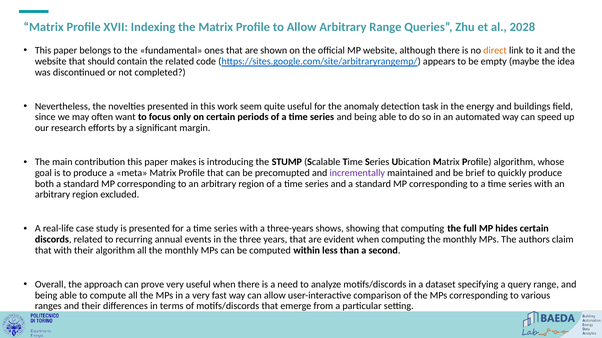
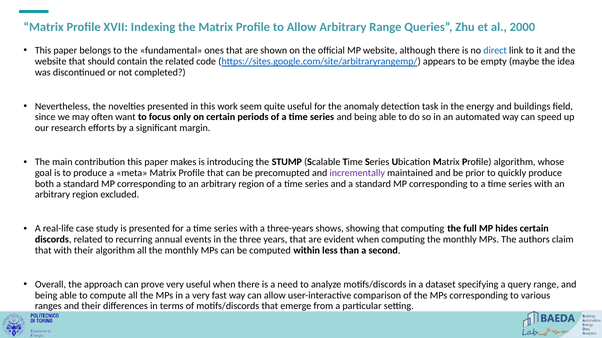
2028: 2028 -> 2000 (522, 27)
direct colour: orange -> blue (495, 51)
brief: brief -> prior (475, 173)
